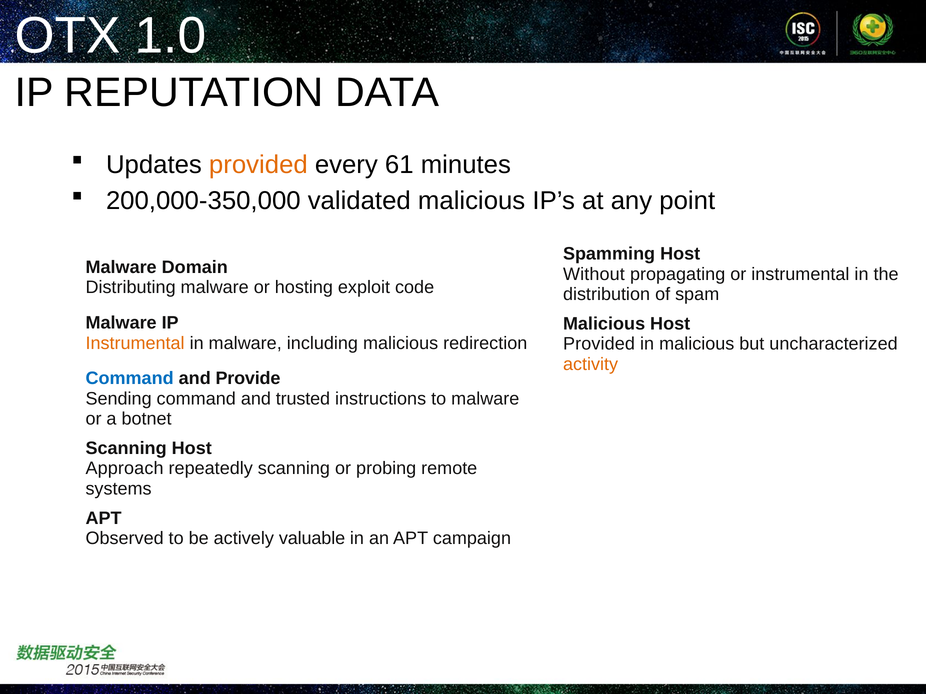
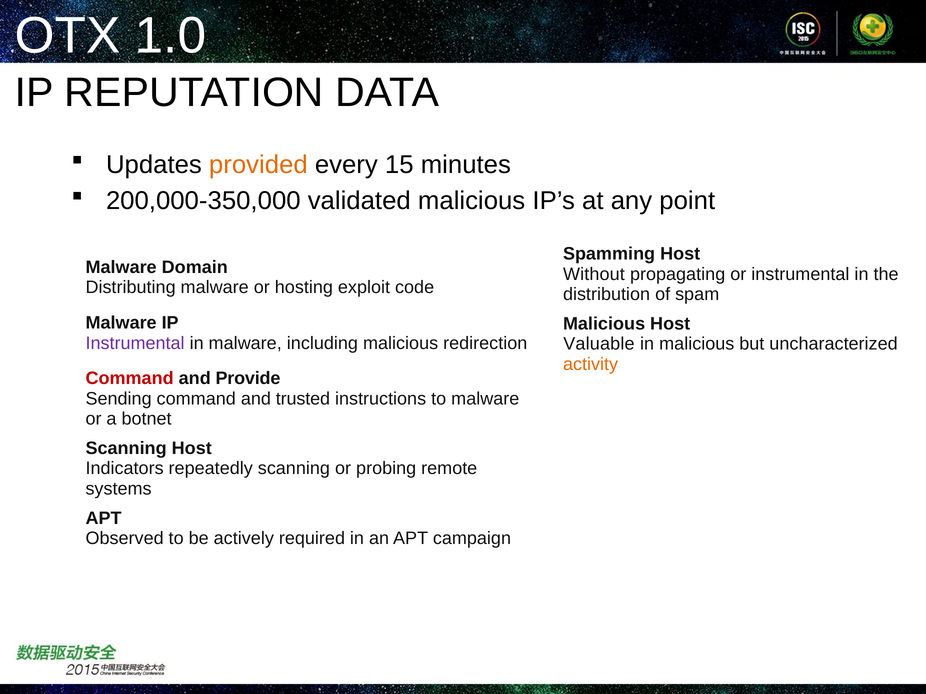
61: 61 -> 15 (399, 165)
Instrumental colour: orange -> purple (135, 343)
Provided: Provided -> Valuable (599, 344)
Command colour: blue -> red (130, 379)
Approach: Approach -> Indicators (125, 469)
valuable: valuable -> required (312, 539)
